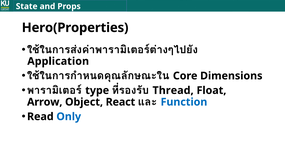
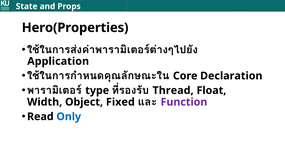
Dimensions: Dimensions -> Declaration (231, 76)
Arrow: Arrow -> Width (45, 102)
React: React -> Fixed (120, 102)
Function colour: blue -> purple (184, 102)
